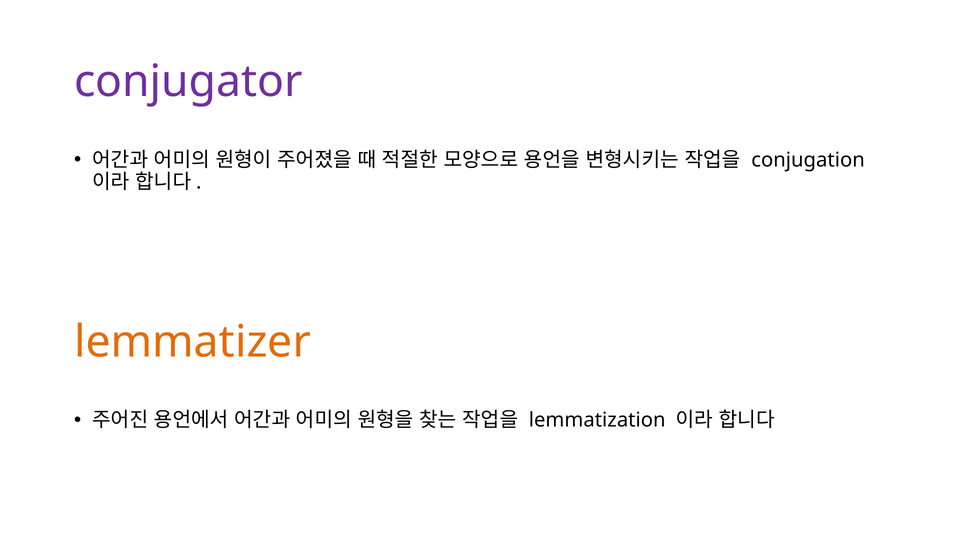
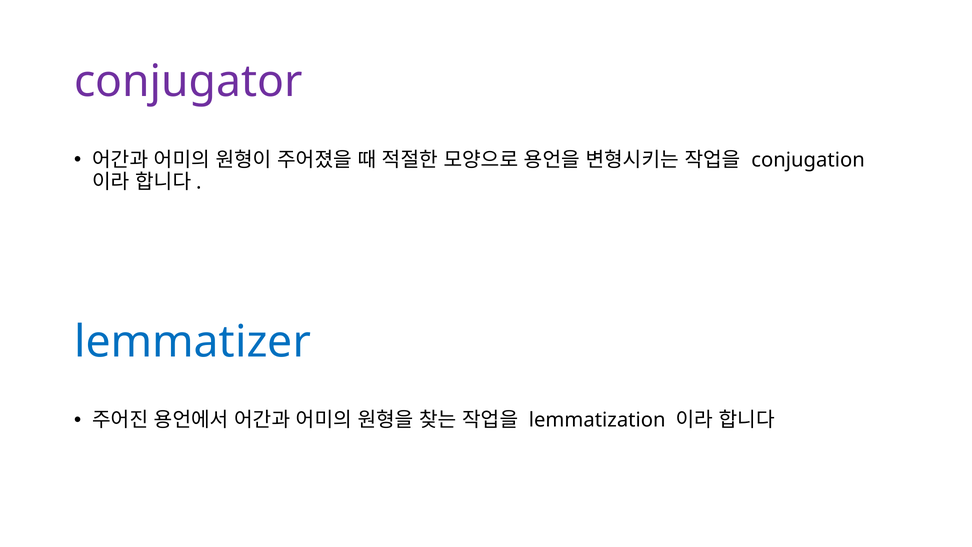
lemmatizer colour: orange -> blue (193, 342)
